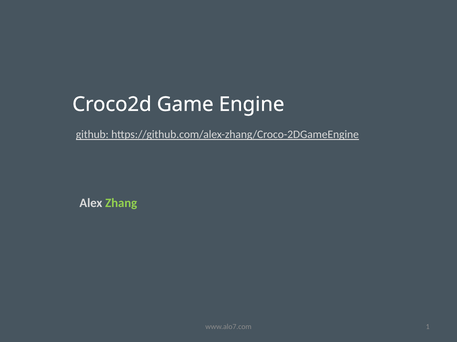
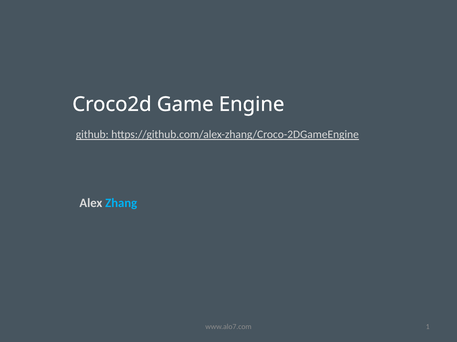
Zhang colour: light green -> light blue (121, 204)
